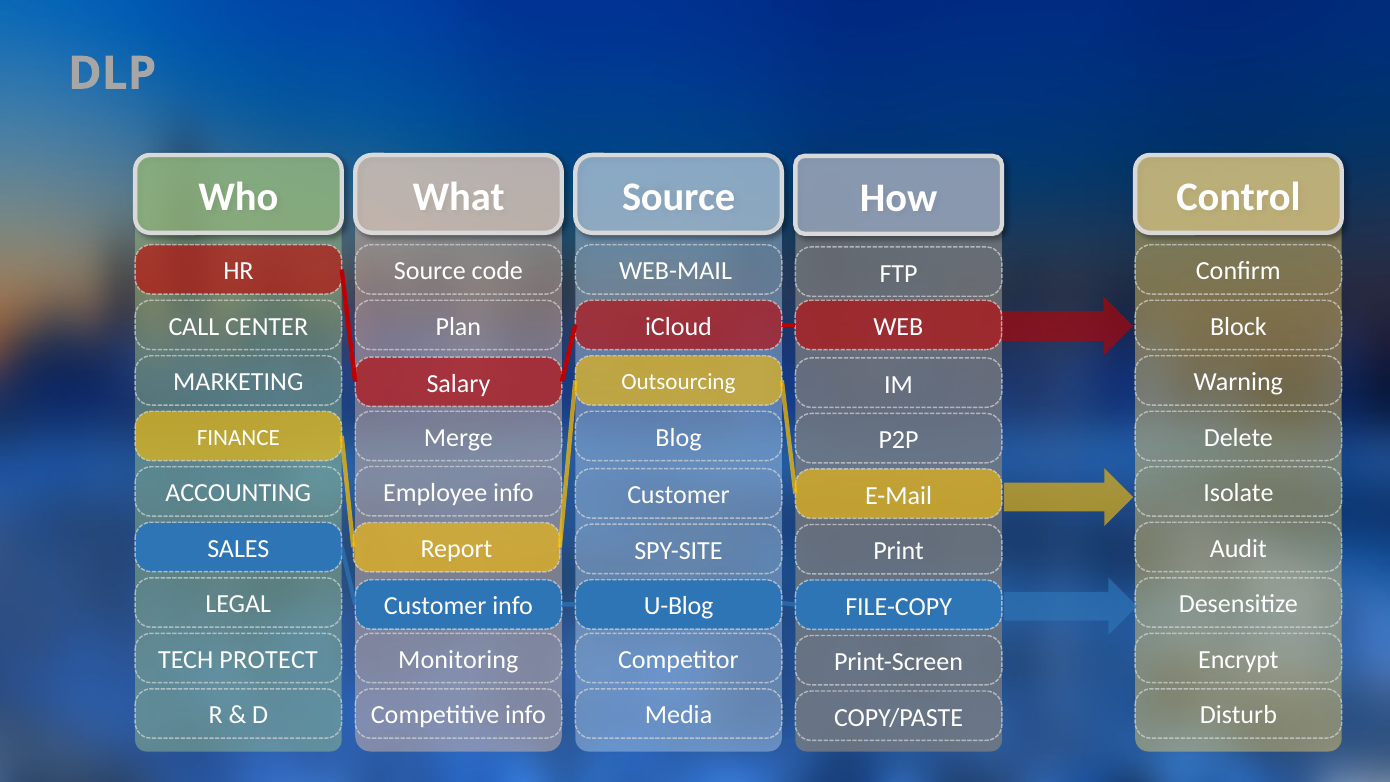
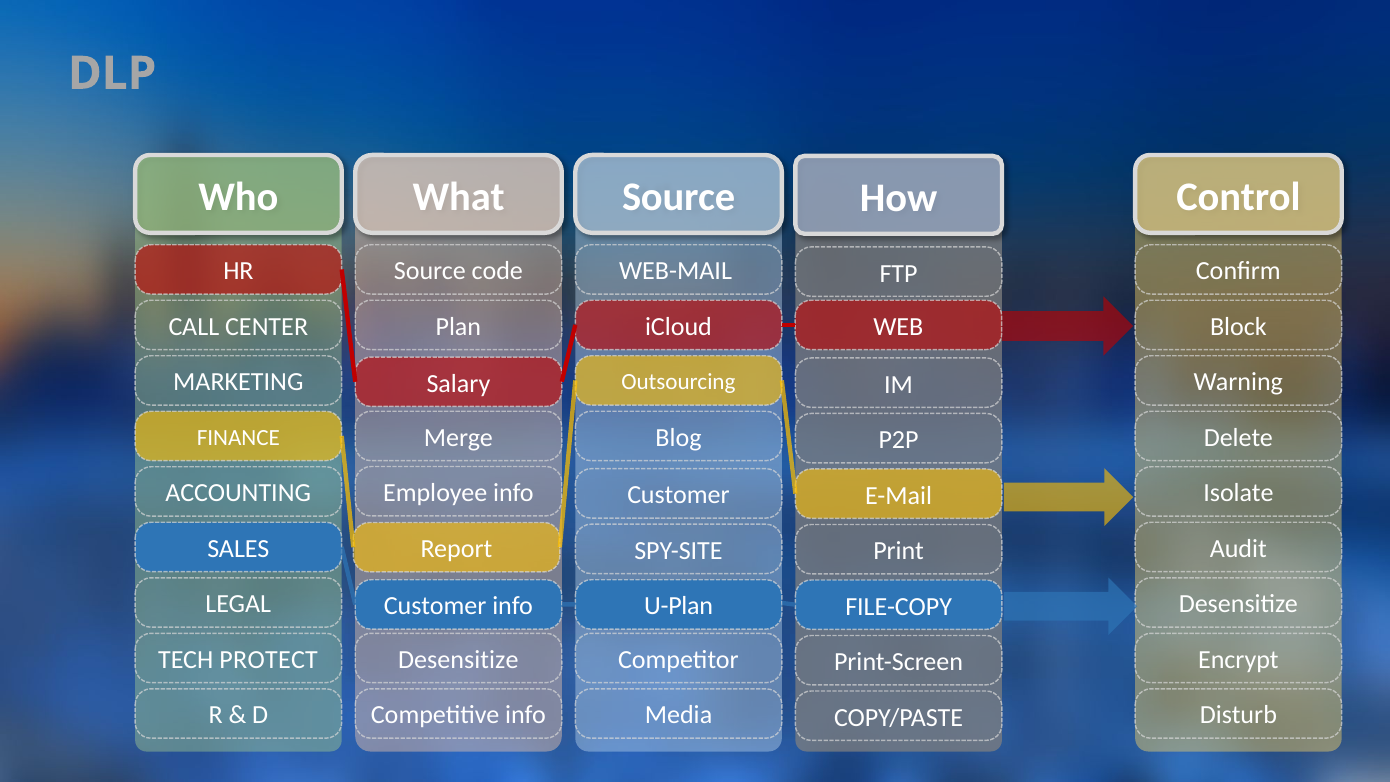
U-Blog: U-Blog -> U-Plan (679, 606)
Monitoring: Monitoring -> Desensitize (458, 660)
